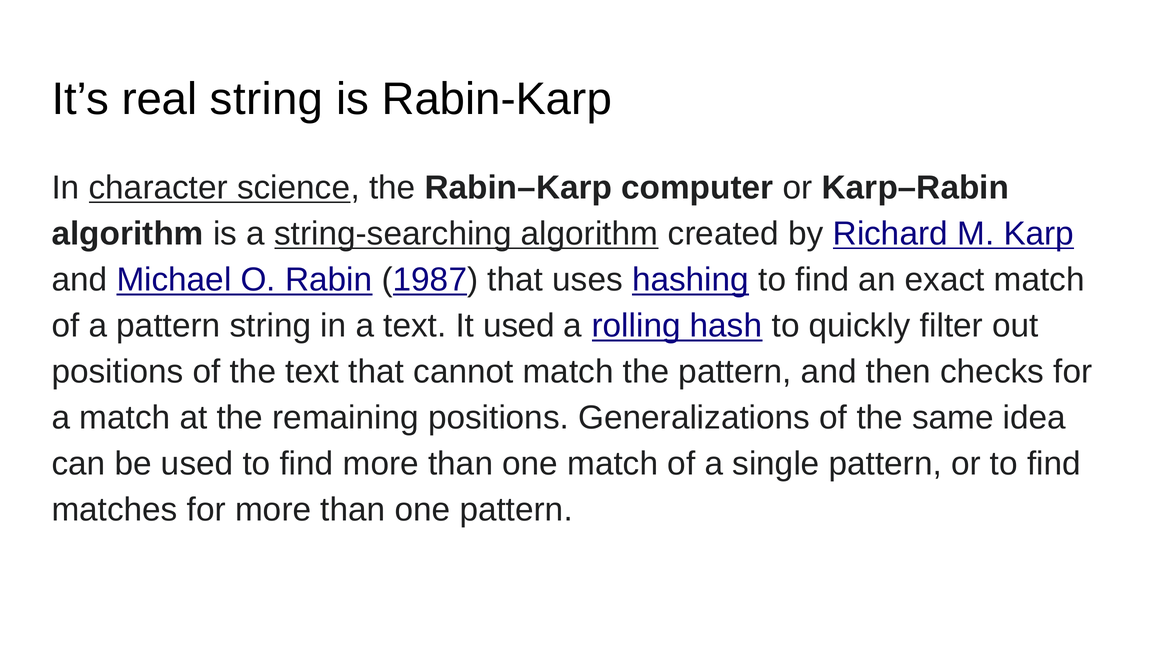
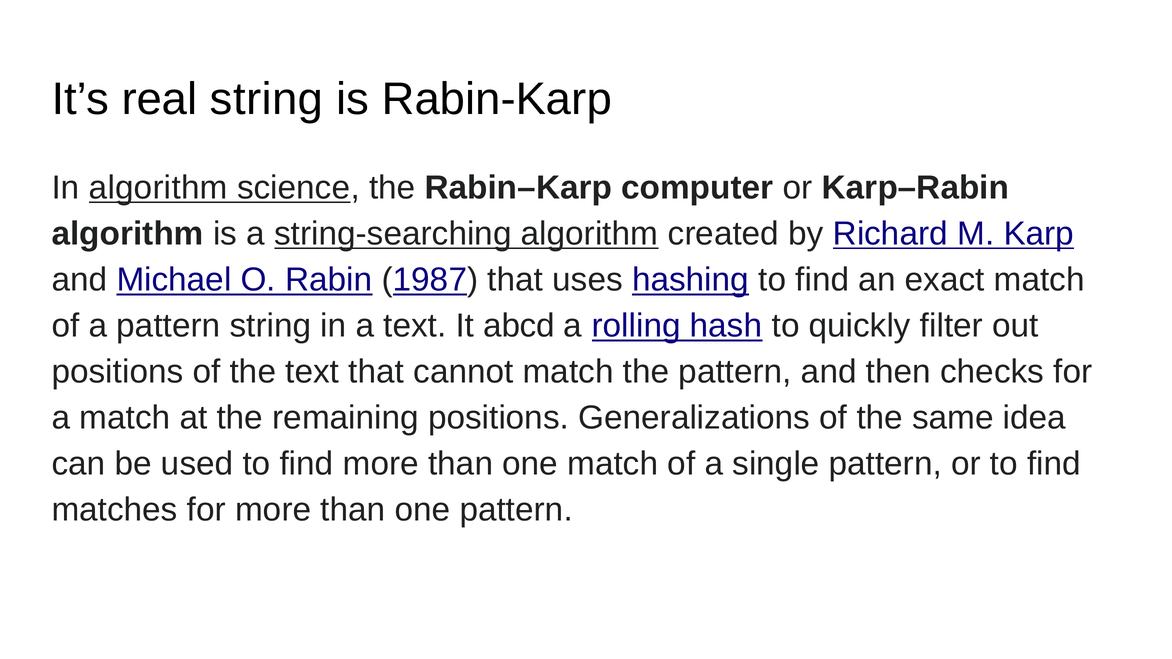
In character: character -> algorithm (158, 188)
It used: used -> abcd (519, 326)
